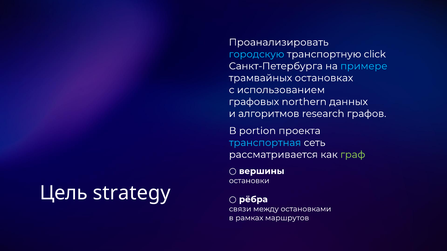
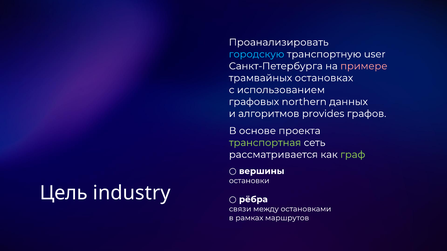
click: click -> user (375, 54)
примере colour: light blue -> pink (364, 66)
research: research -> provides (323, 114)
portion: portion -> основе (257, 131)
транспортная colour: light blue -> light green (265, 143)
strategy: strategy -> industry (132, 193)
